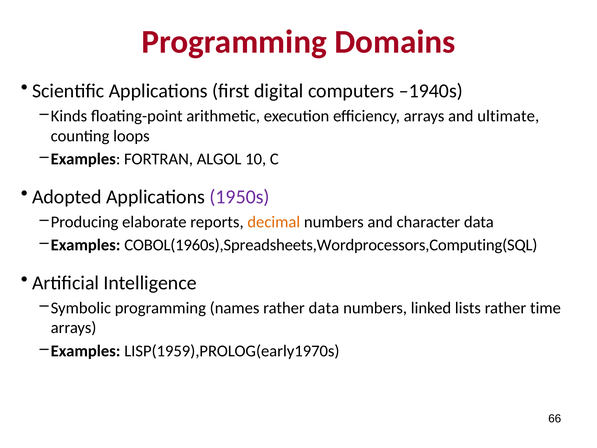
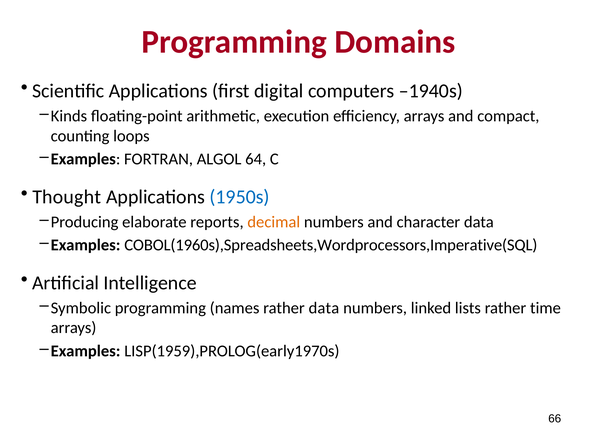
ultimate: ultimate -> compact (508, 116)
10: 10 -> 64 (256, 159)
Adopted: Adopted -> Thought (67, 197)
1950s colour: purple -> blue (240, 197)
COBOL(1960s),Spreadsheets,Wordprocessors,Computing(SQL: COBOL(1960s),Spreadsheets,Wordprocessors,Computing(SQL -> COBOL(1960s),Spreadsheets,Wordprocessors,Imperative(SQL (331, 245)
